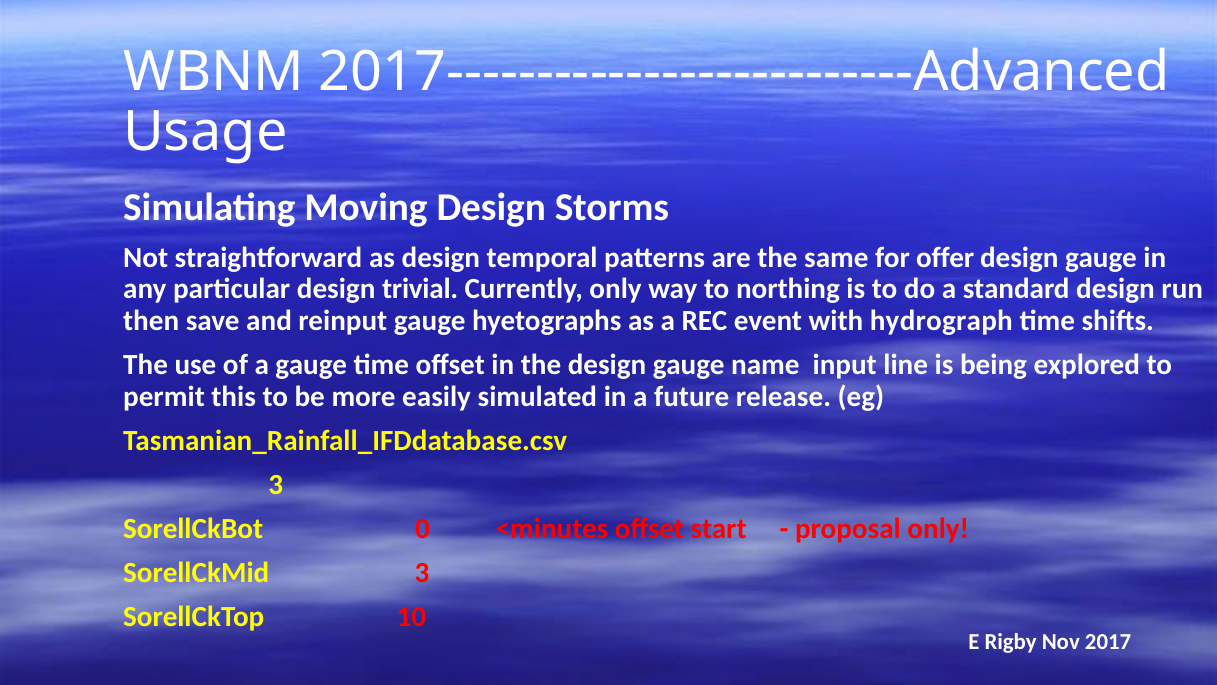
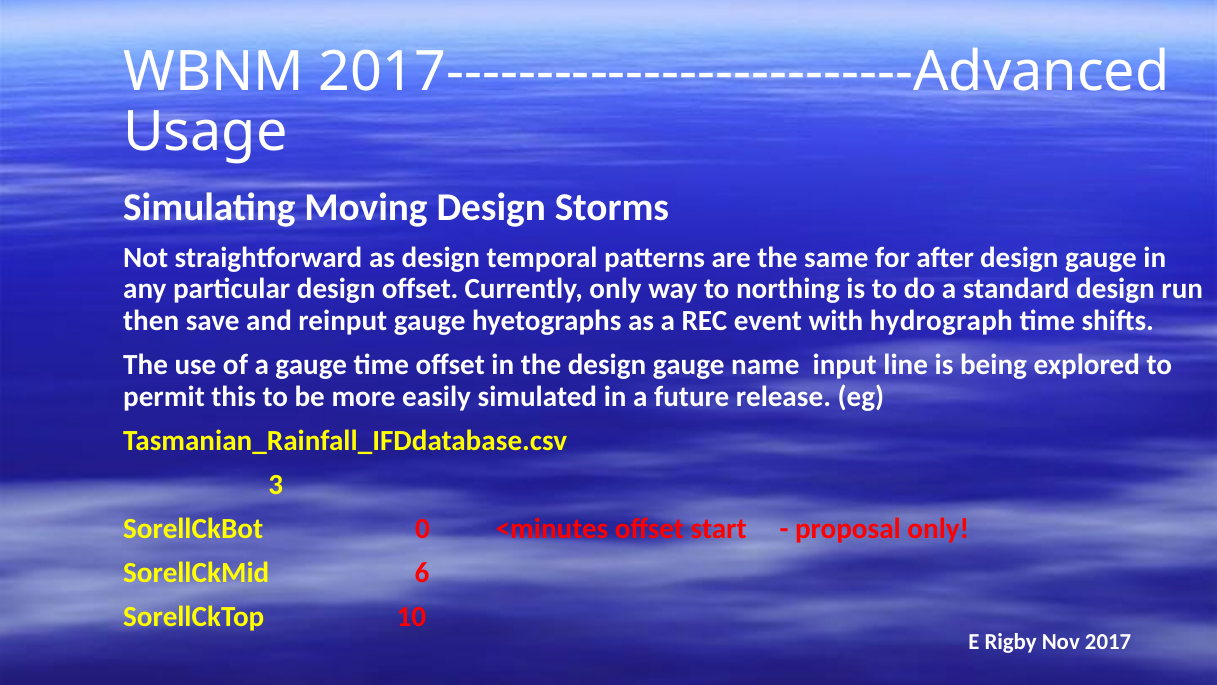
offer: offer -> after (945, 258)
design trivial: trivial -> offset (420, 289)
SorellCkMid 3: 3 -> 6 (422, 573)
